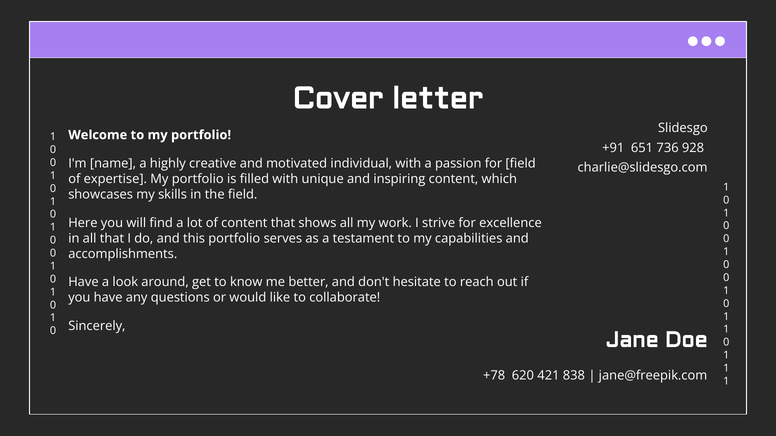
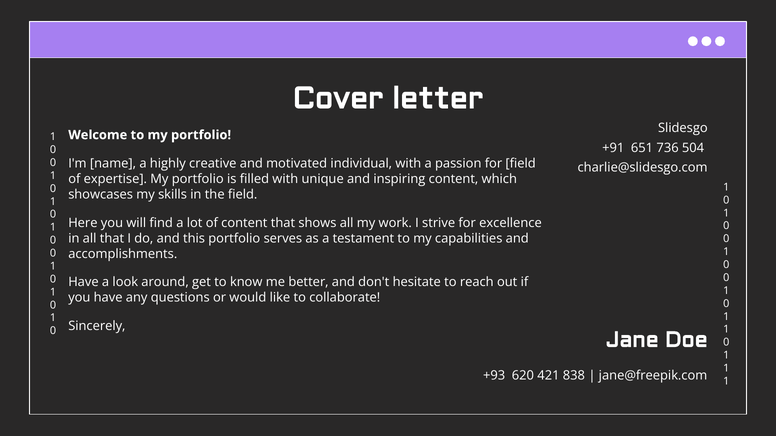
928: 928 -> 504 (693, 148)
+78: +78 -> +93 (494, 376)
